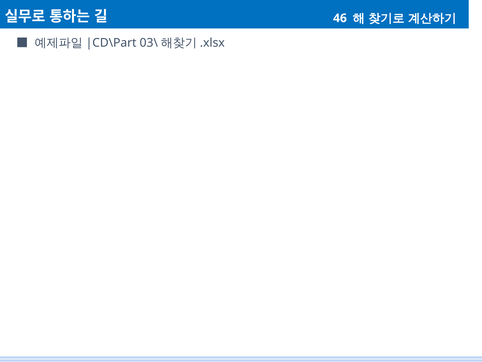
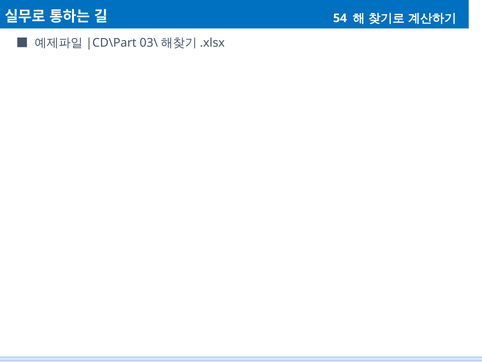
46: 46 -> 54 (340, 18)
